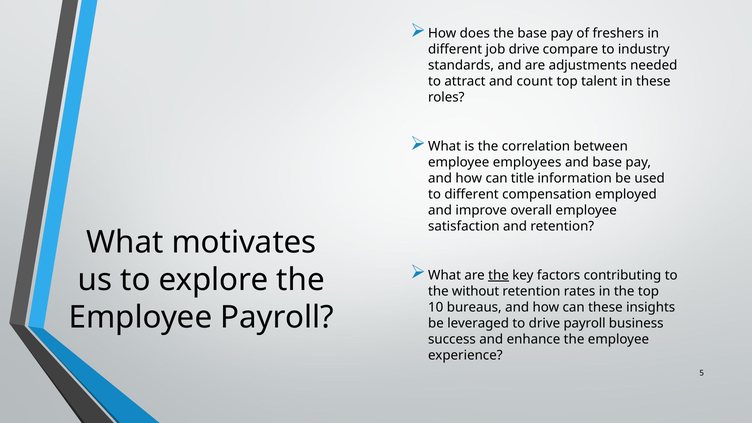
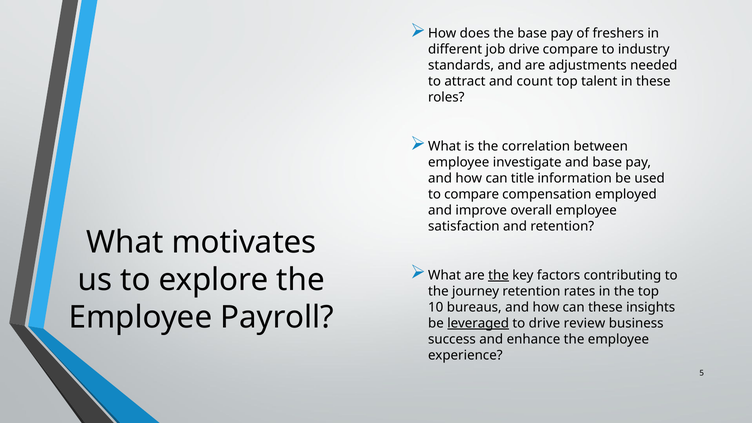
employees: employees -> investigate (527, 162)
to different: different -> compare (472, 194)
without: without -> journey (476, 291)
leveraged underline: none -> present (478, 323)
drive payroll: payroll -> review (584, 323)
